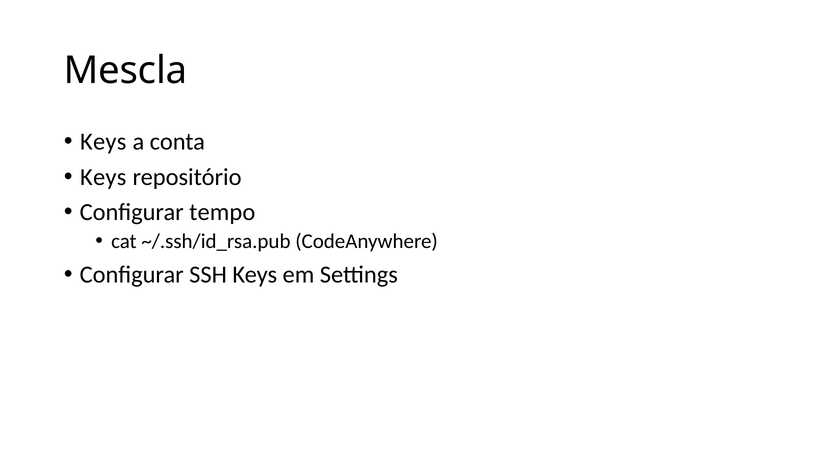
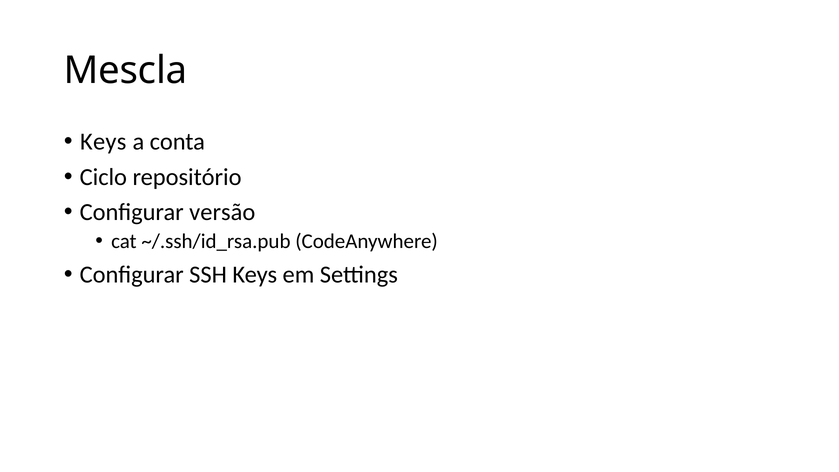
Keys: Keys -> Ciclo (103, 177)
tempo: tempo -> versão (222, 212)
